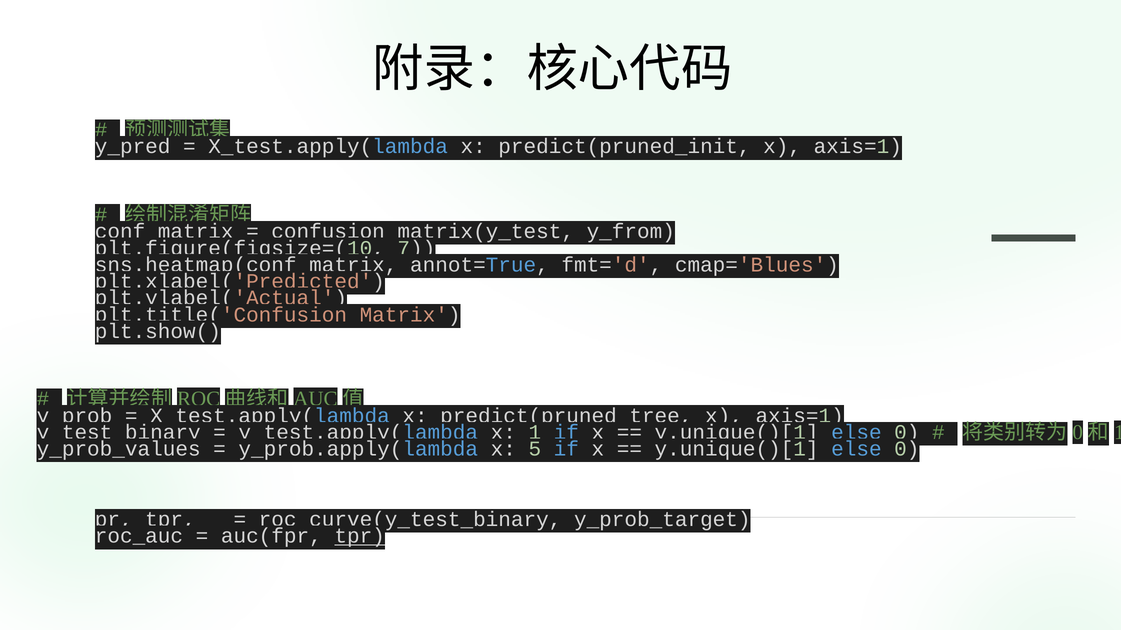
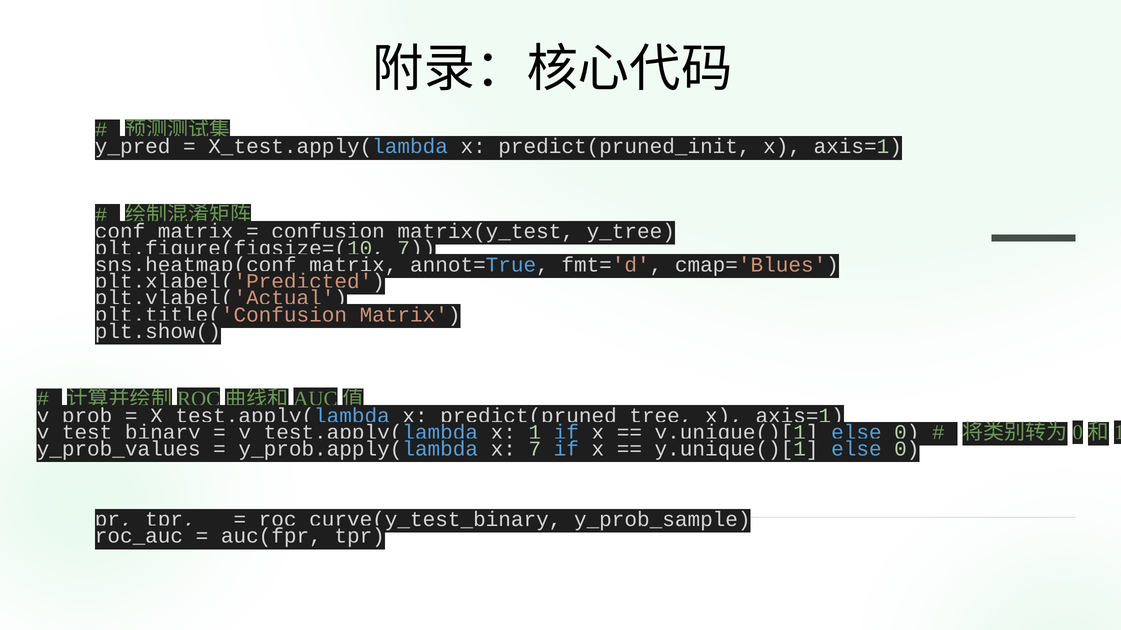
y_from: y_from -> y_tree (631, 232)
x 5: 5 -> 7 (535, 449)
y_prob_target: y_prob_target -> y_prob_sample (662, 520)
tpr underline: present -> none (360, 536)
